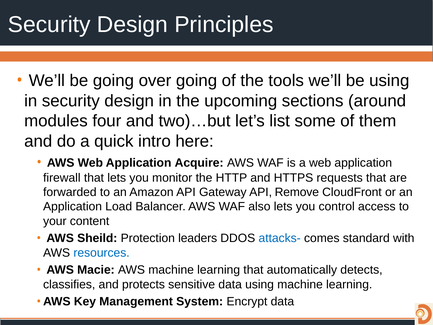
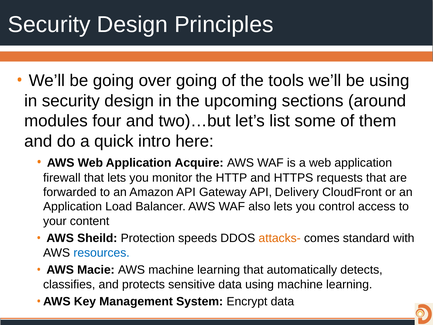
Remove: Remove -> Delivery (297, 192)
leaders: leaders -> speeds (198, 238)
attacks- colour: blue -> orange (280, 238)
